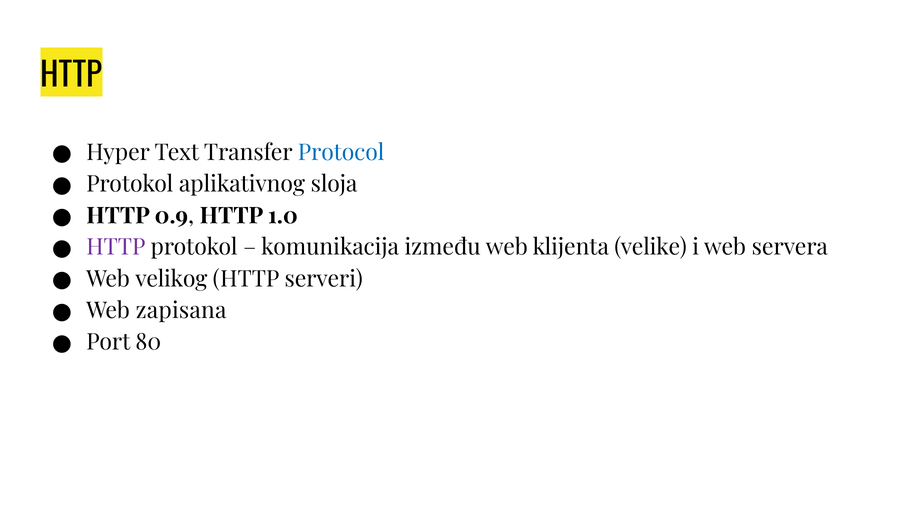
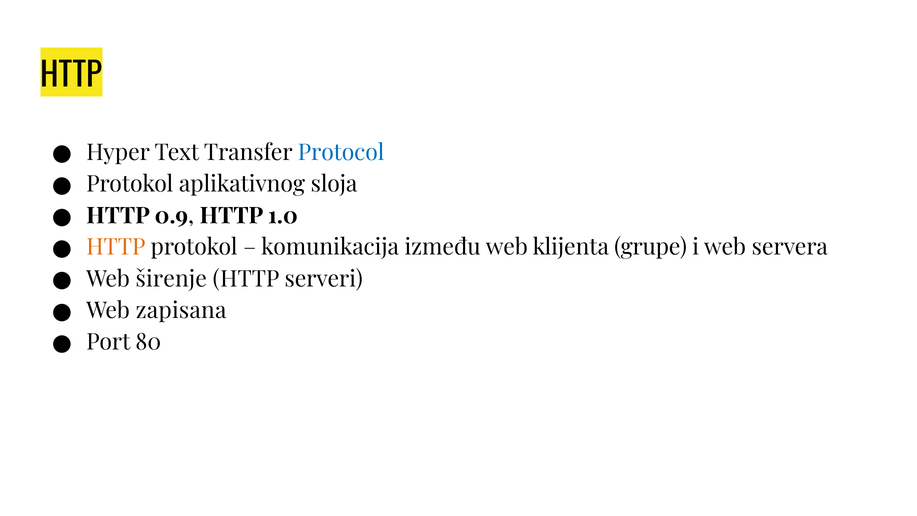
HTTP colour: purple -> orange (116, 247)
velike: velike -> grupe (651, 247)
velikog: velikog -> širenje (171, 279)
